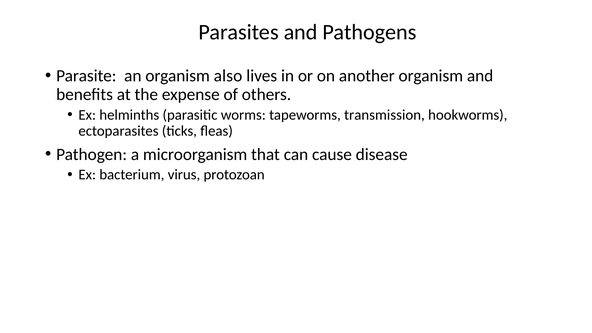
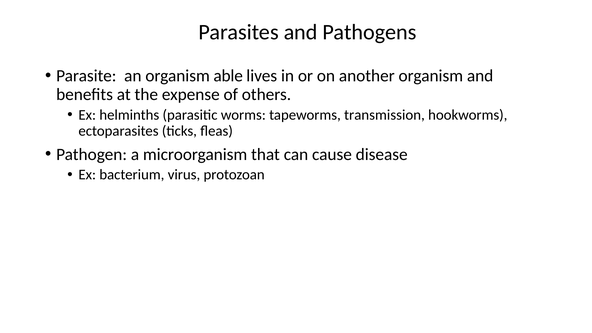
also: also -> able (228, 76)
